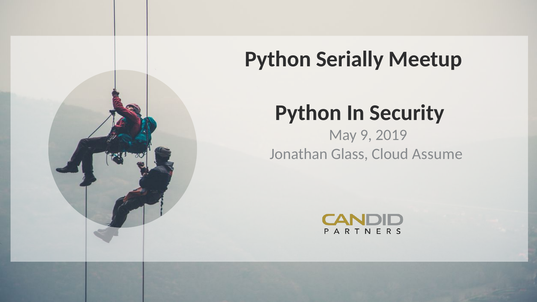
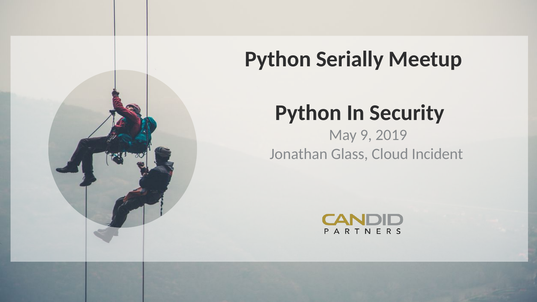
Assume: Assume -> Incident (437, 154)
